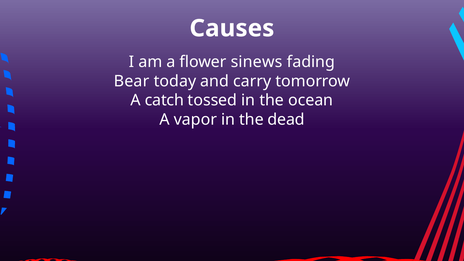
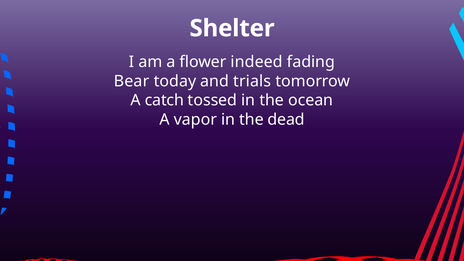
Causes: Causes -> Shelter (232, 28)
sinews: sinews -> indeed (257, 62)
carry: carry -> trials (252, 81)
